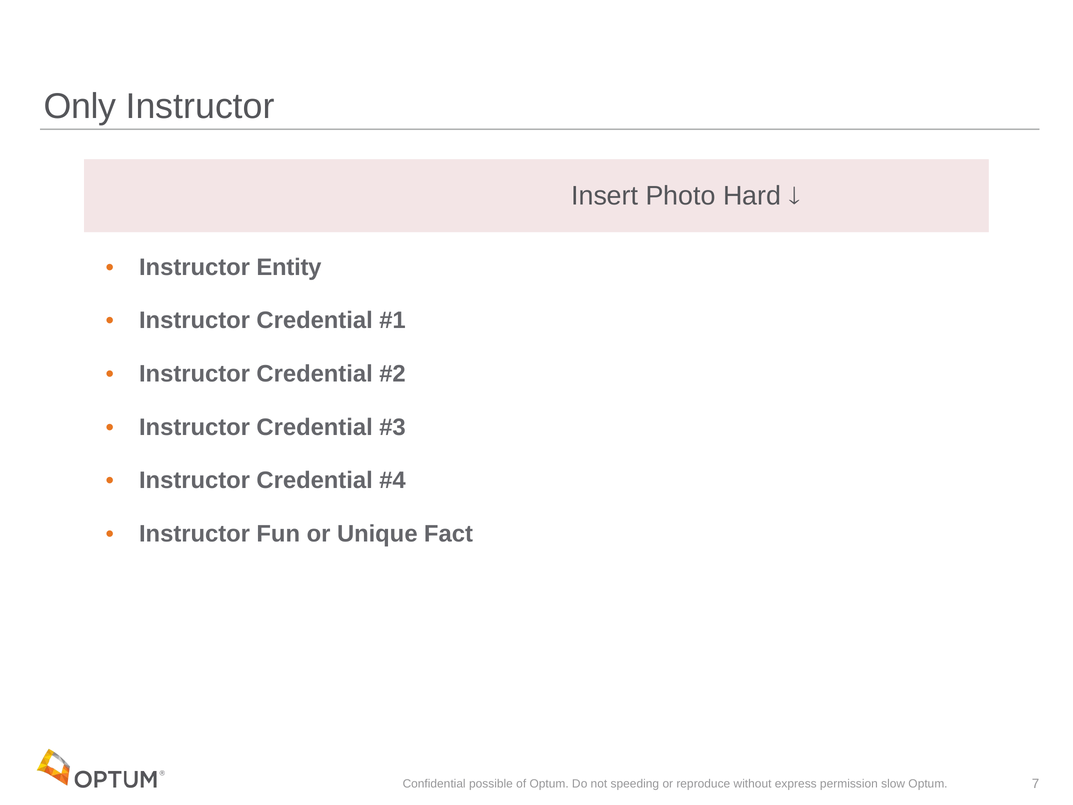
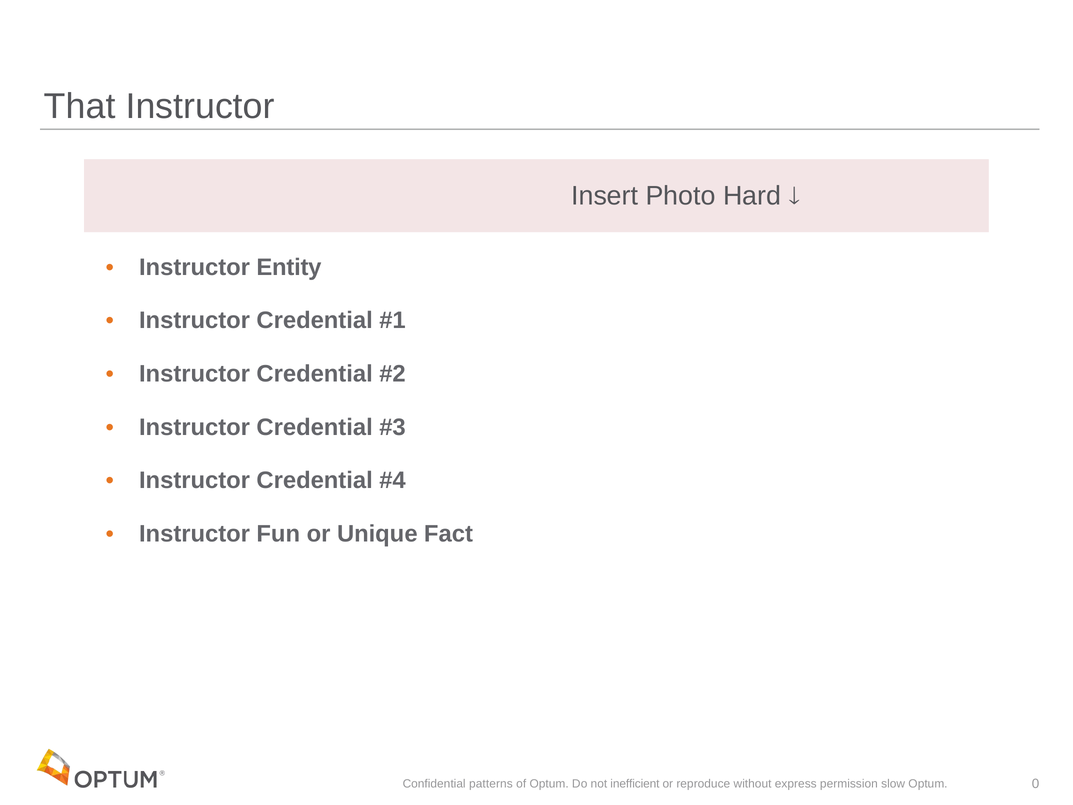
Only: Only -> That (80, 106)
possible: possible -> patterns (491, 783)
speeding: speeding -> inefficient (635, 783)
7: 7 -> 0 (1036, 784)
